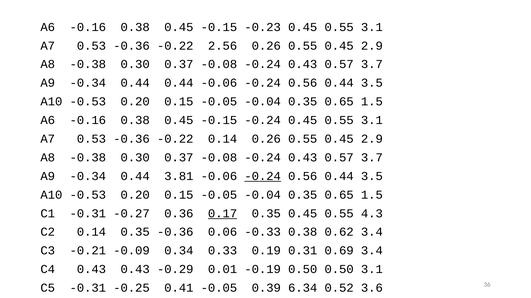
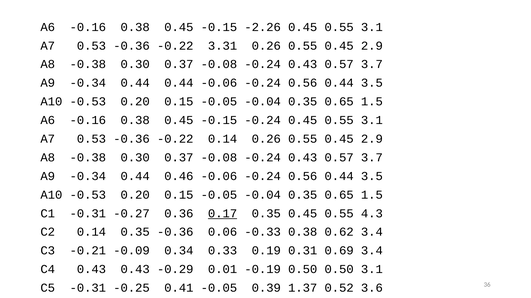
-0.23: -0.23 -> -2.26 (263, 27)
2.56: 2.56 -> 3.31 (223, 46)
3.81: 3.81 -> 0.46 (179, 176)
-0.24 underline: present -> none (263, 176)
6.34: 6.34 -> 1.37 (303, 289)
